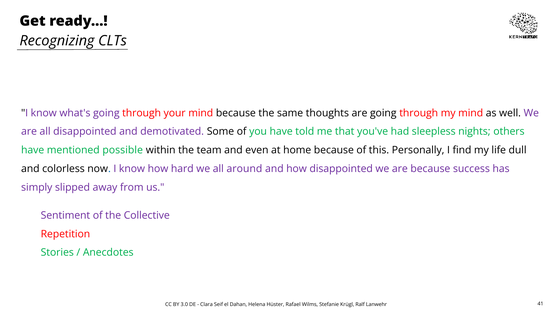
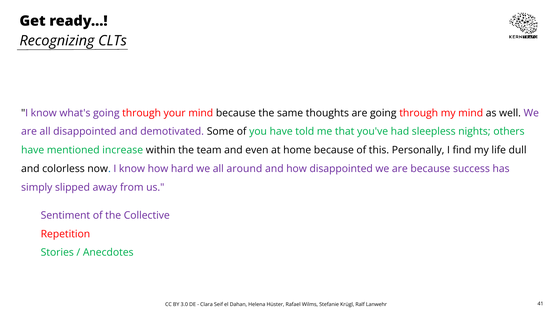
possible: possible -> increase (123, 150)
